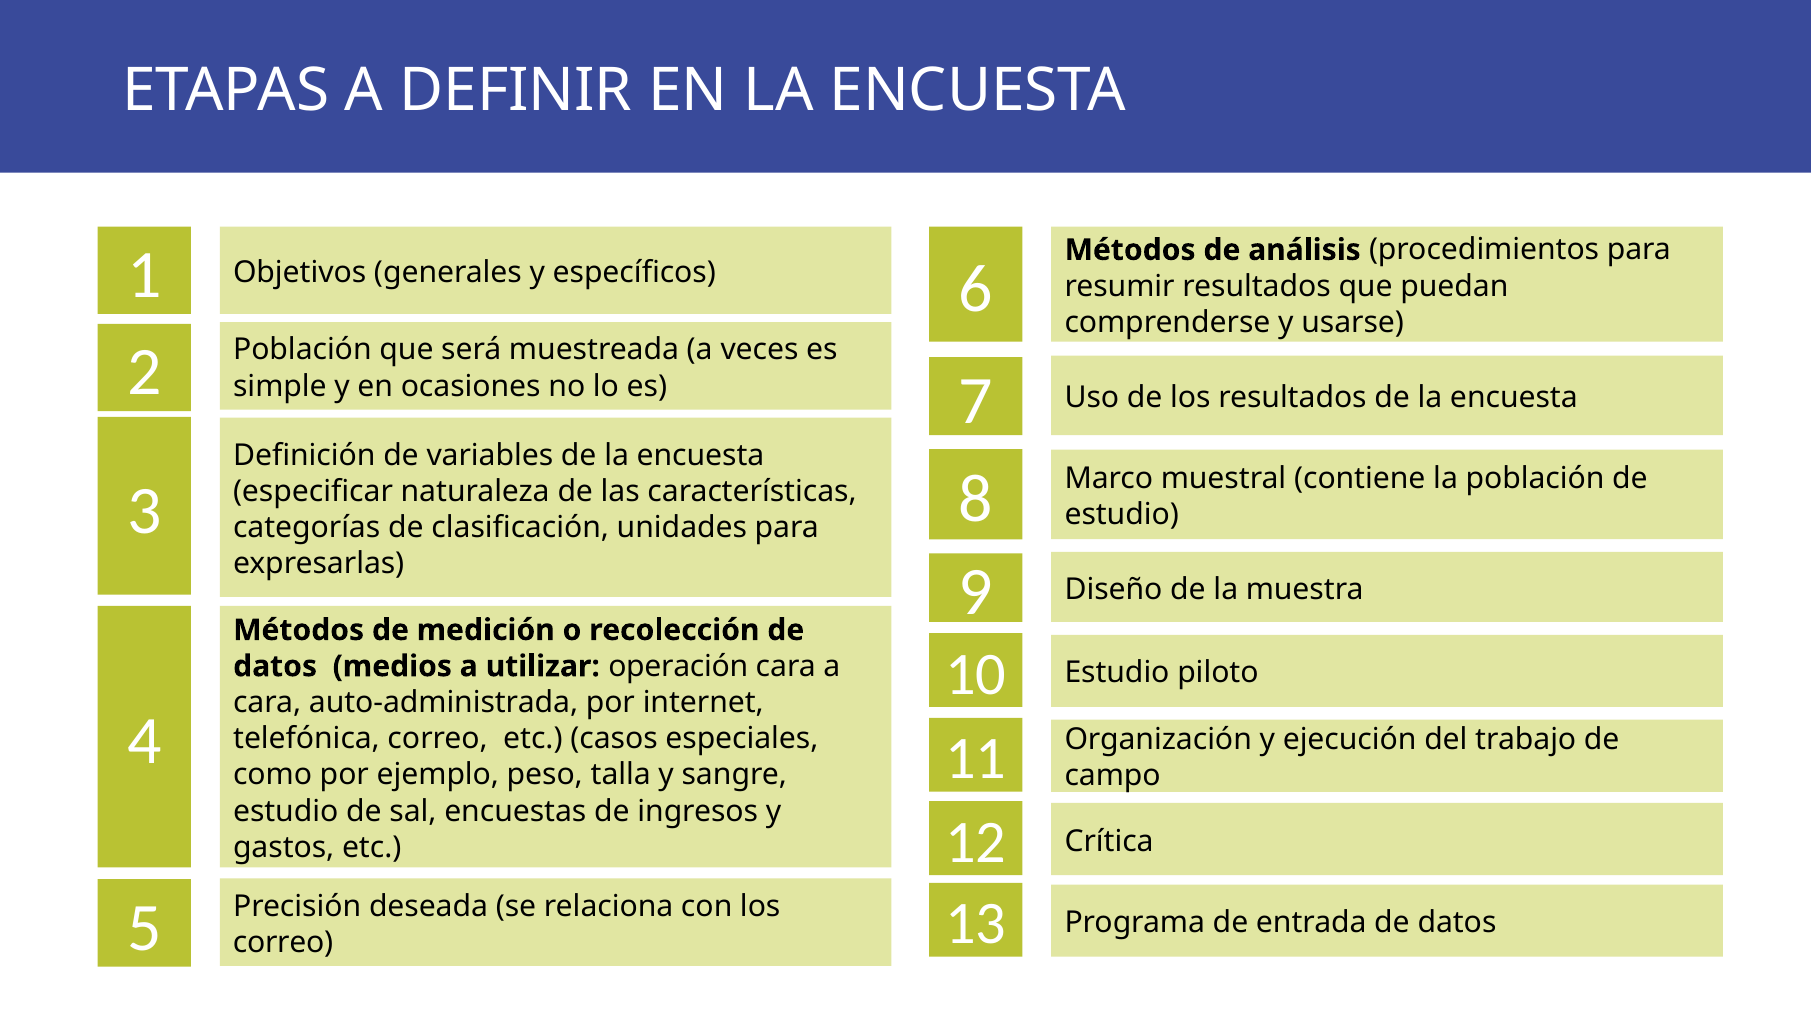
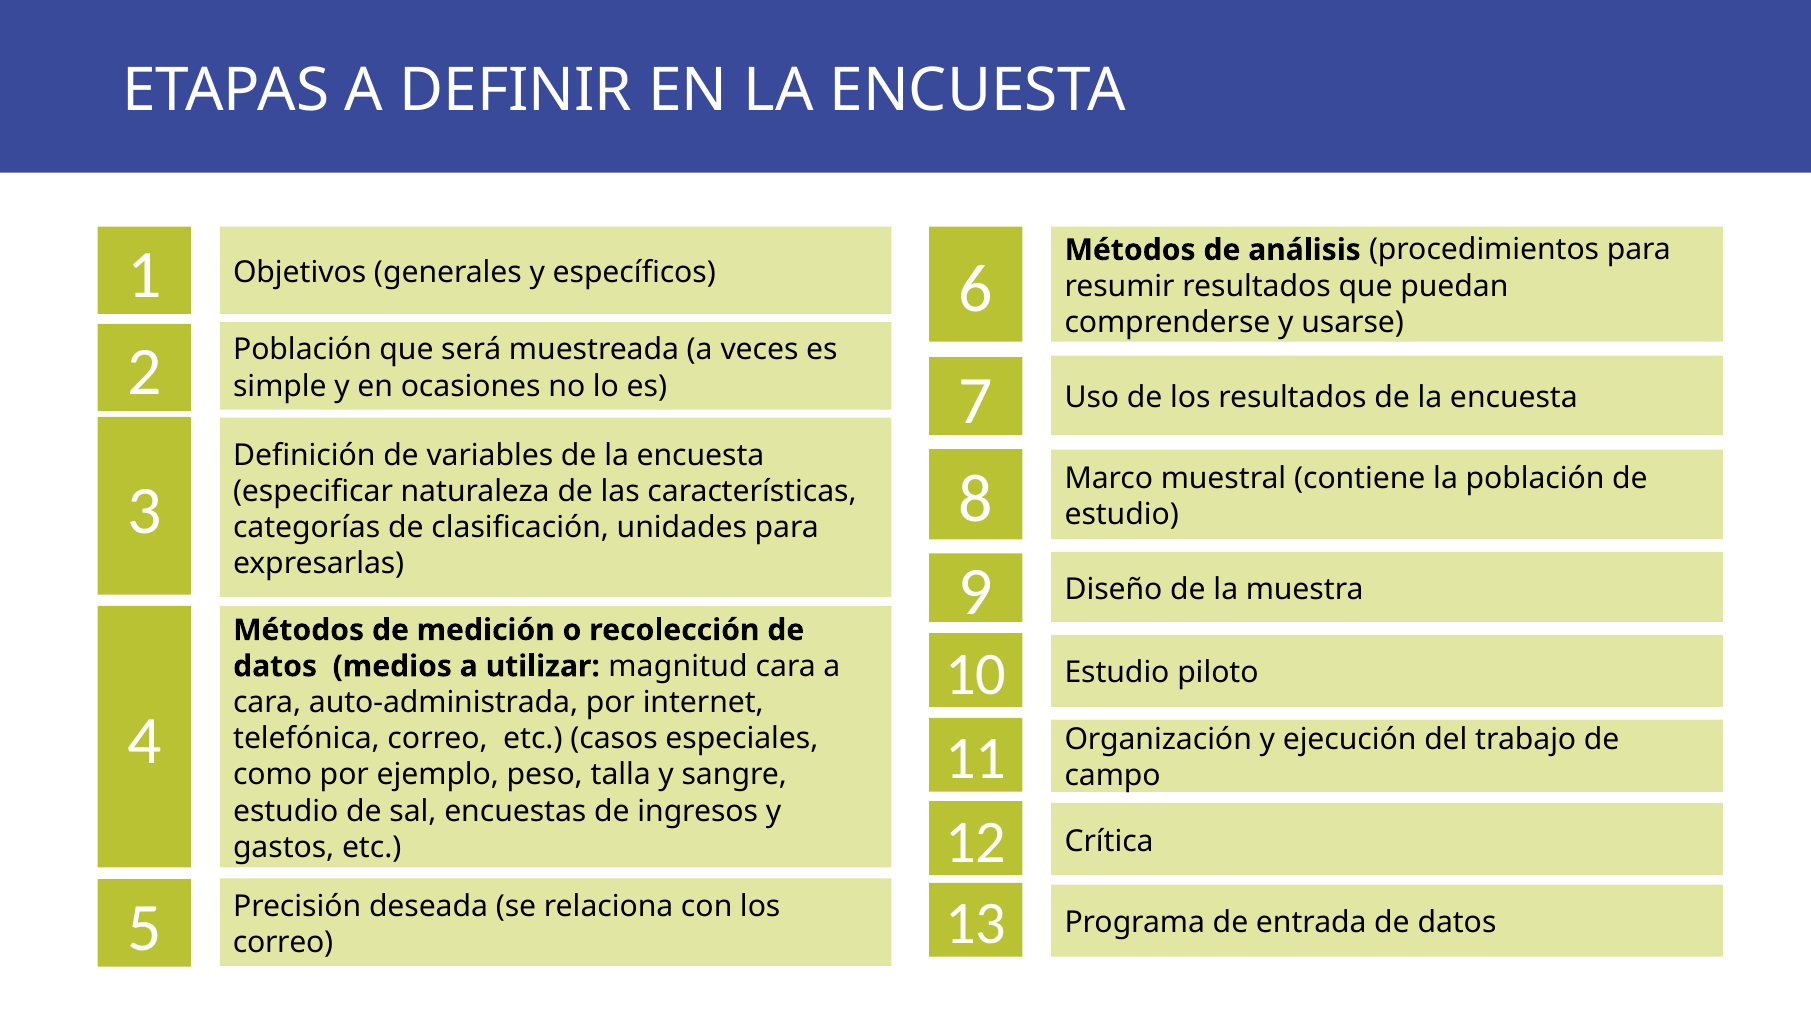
operación: operación -> magnitud (678, 666)
